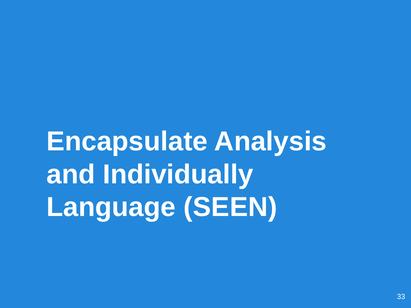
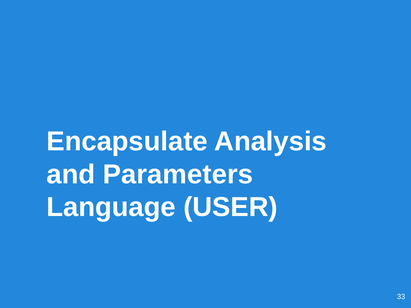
Individually: Individually -> Parameters (178, 174)
SEEN: SEEN -> USER (230, 207)
